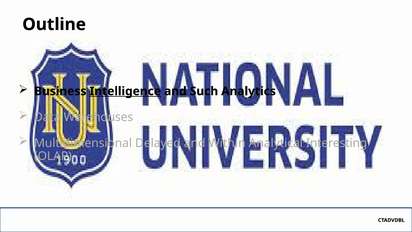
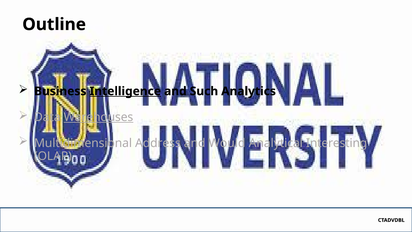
Warehouses underline: none -> present (98, 117)
Delayed: Delayed -> Address (158, 143)
Within: Within -> Would (227, 143)
